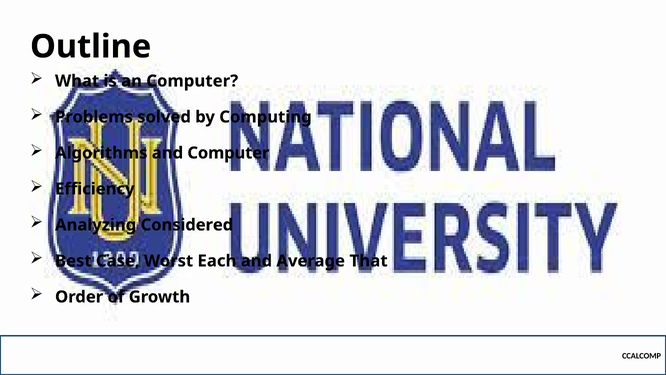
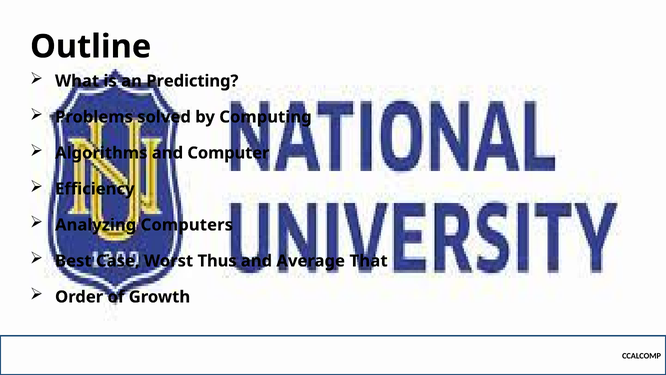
an Computer: Computer -> Predicting (192, 81)
Considered: Considered -> Computers (187, 225)
Each: Each -> Thus (217, 261)
